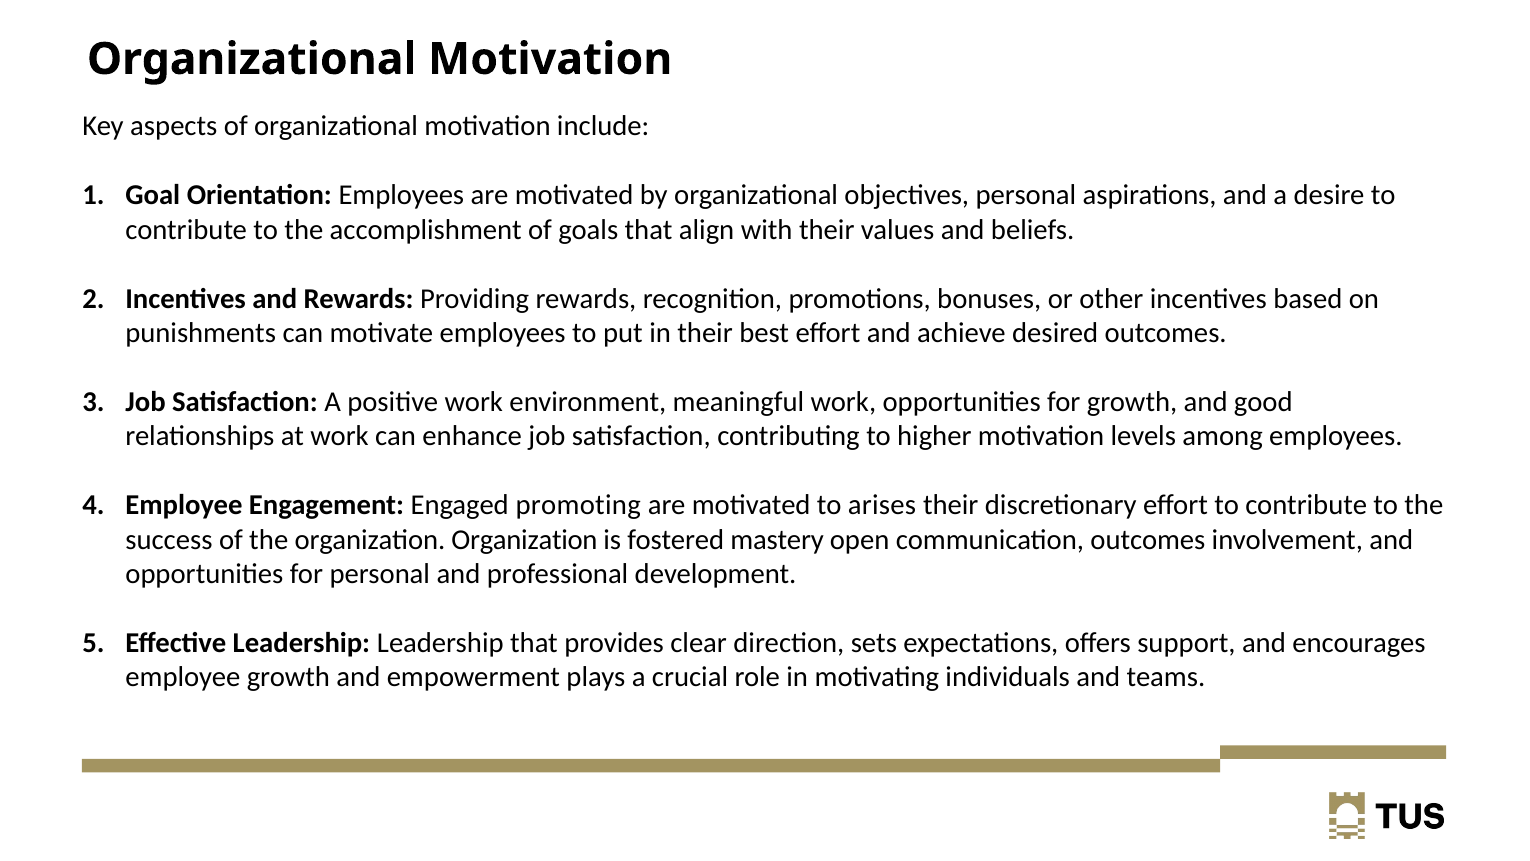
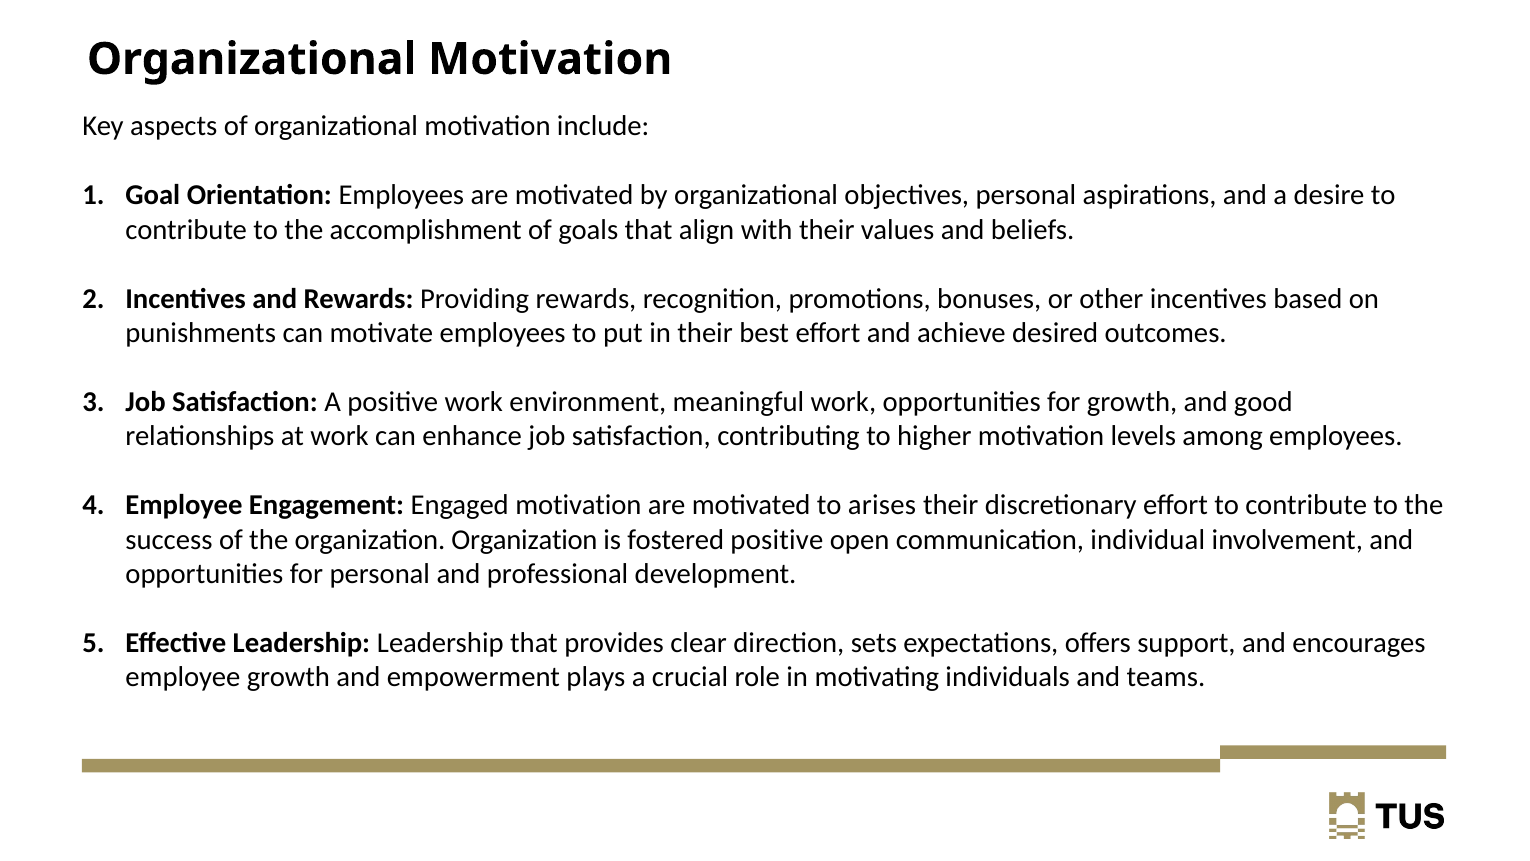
Engaged promoting: promoting -> motivation (578, 505)
fostered mastery: mastery -> positive (777, 539)
communication outcomes: outcomes -> individual (1148, 539)
